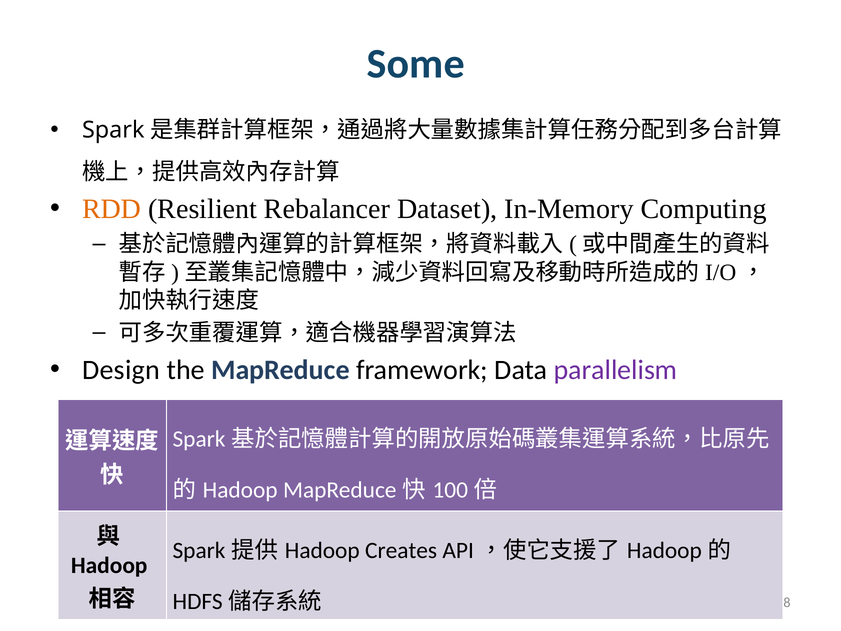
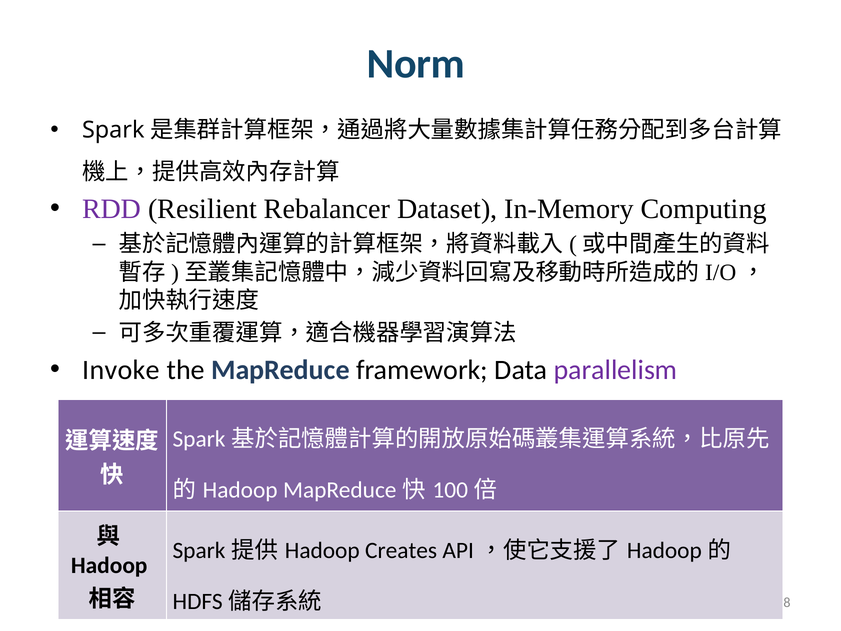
Some: Some -> Norm (416, 64)
RDD colour: orange -> purple (112, 209)
Design: Design -> Invoke (121, 370)
